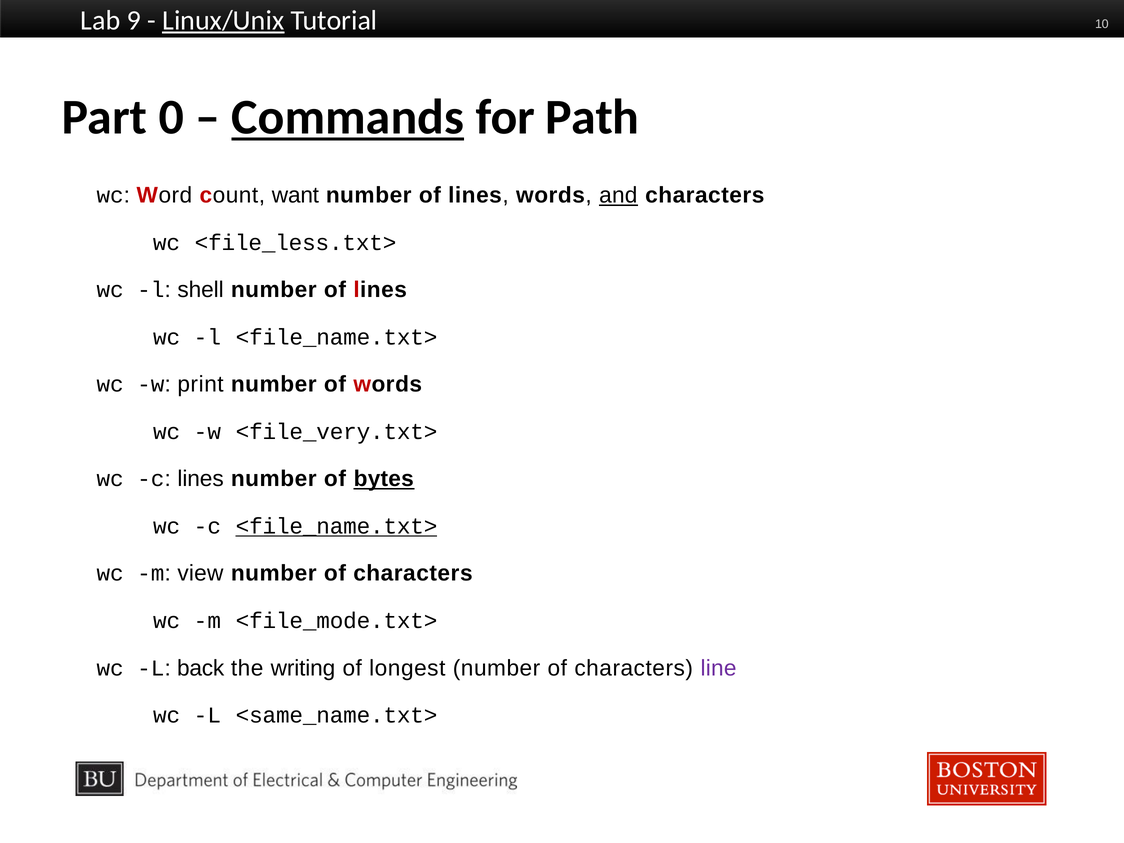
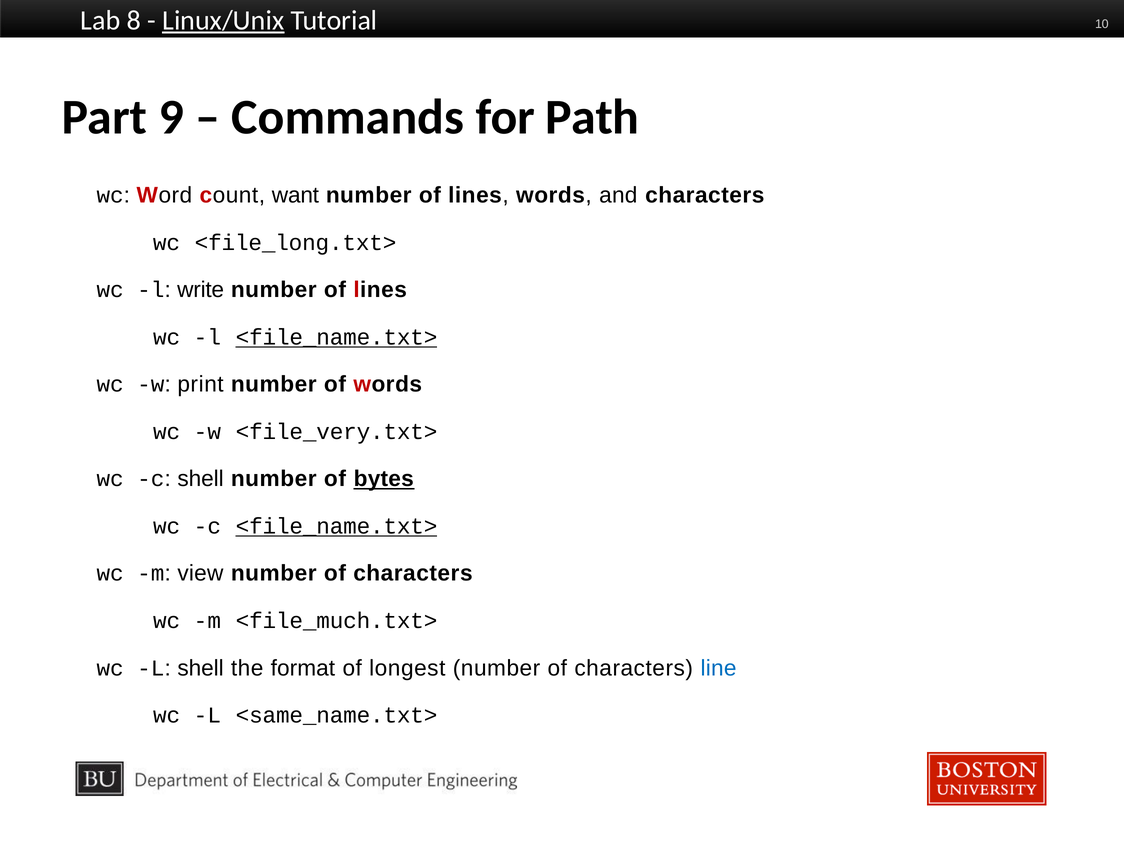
9: 9 -> 8 (134, 20)
0: 0 -> 9 (171, 117)
Commands underline: present -> none (348, 117)
and underline: present -> none (618, 195)
<file_less.txt>: <file_less.txt> -> <file_long.txt> (296, 243)
shell: shell -> write (201, 290)
<file_name.txt> underline: none -> present (337, 337)
c lines: lines -> shell (201, 479)
<file_mode.txt>: <file_mode.txt> -> <file_much.txt> (337, 621)
L back: back -> shell (201, 668)
writing: writing -> format (303, 668)
line colour: purple -> blue (719, 668)
